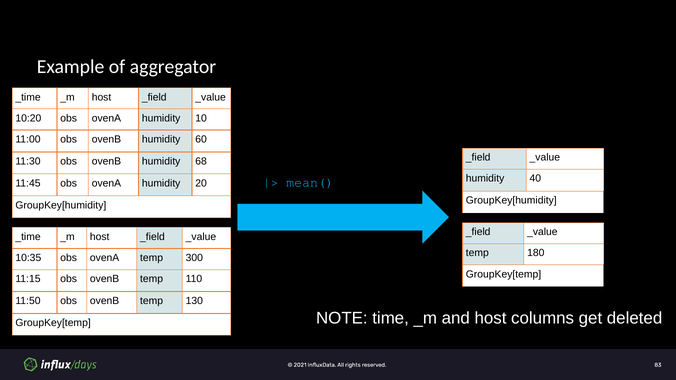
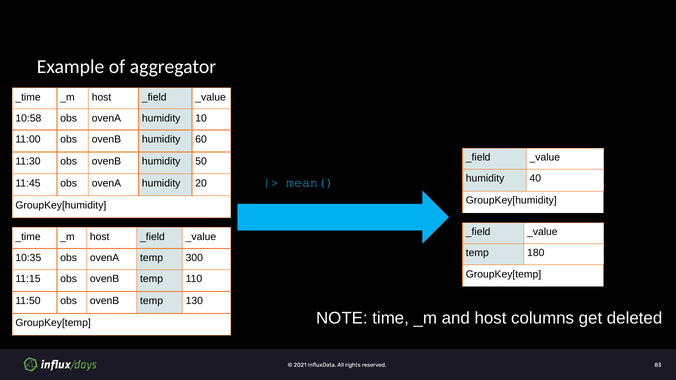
10:20: 10:20 -> 10:58 (28, 118)
68: 68 -> 50 (201, 161)
